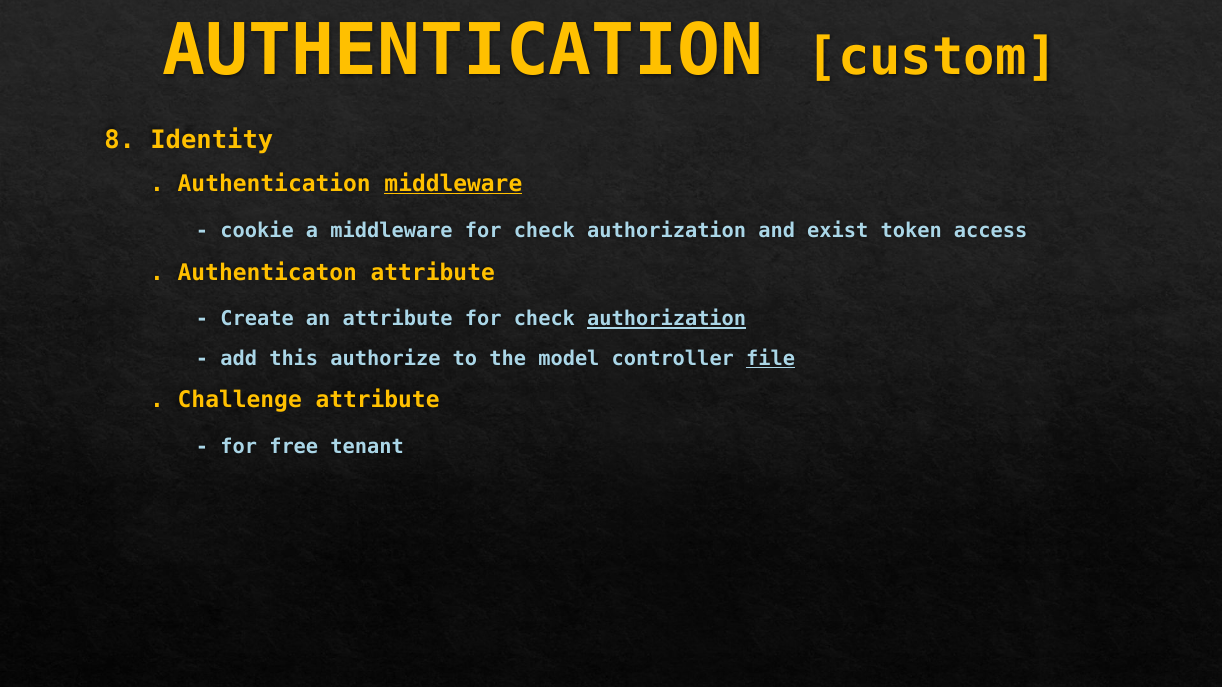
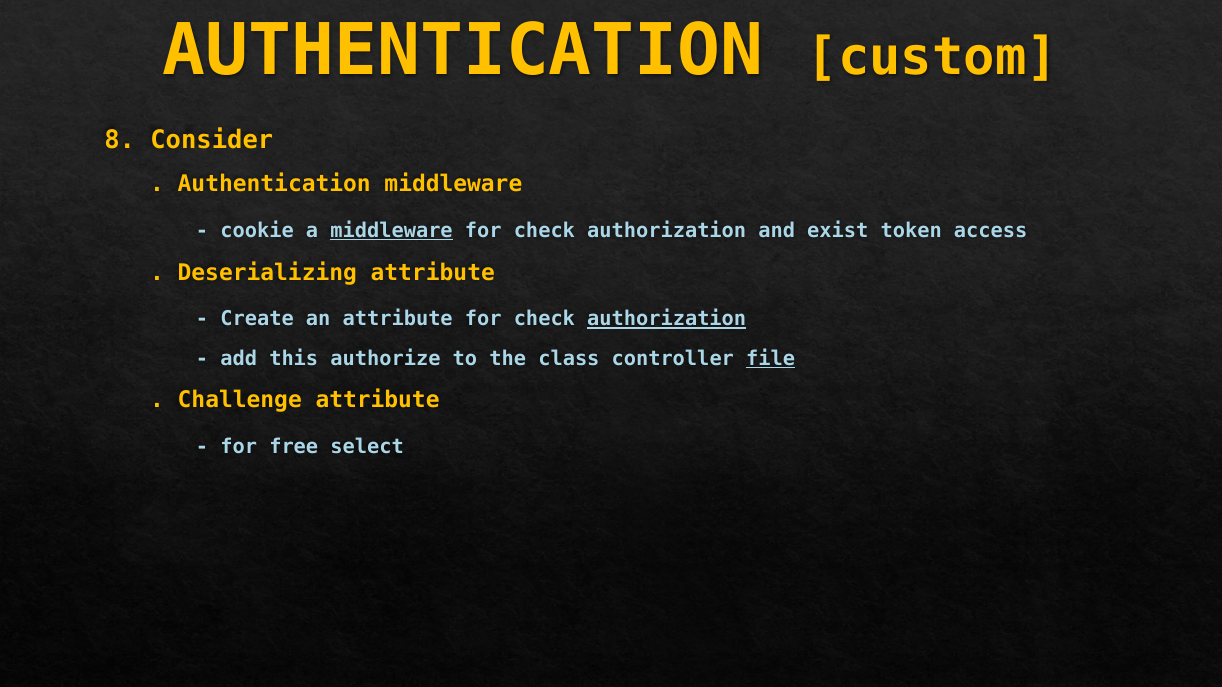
Identity: Identity -> Consider (212, 140)
middleware underline: present -> none (453, 184)
middleware underline: none -> present (392, 231)
Authenticaton: Authenticaton -> Deserializing (267, 273)
model: model -> class (569, 359)
tenant: tenant -> select (367, 447)
